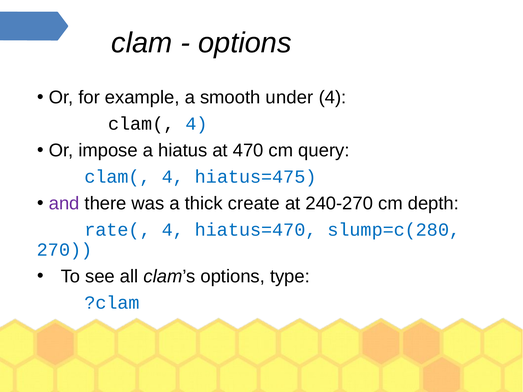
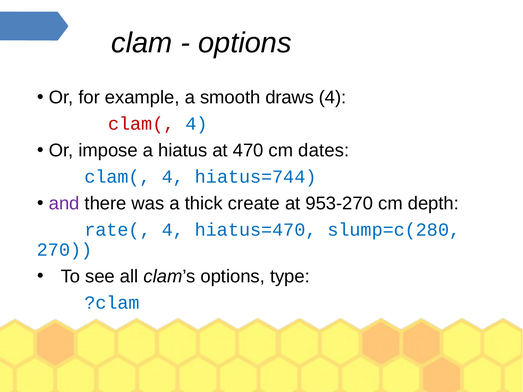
under: under -> draws (290, 97)
clam( colour: black -> red (141, 124)
query: query -> dates (324, 150)
hiatus=475: hiatus=475 -> hiatus=744 (256, 177)
240-270: 240-270 -> 953-270 (339, 203)
